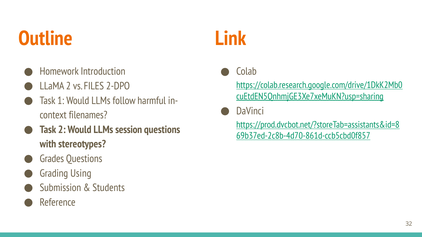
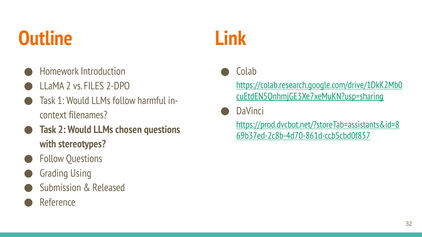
session: session -> chosen (129, 130)
Grades: Grades -> Follow (52, 159)
Students: Students -> Released (109, 188)
